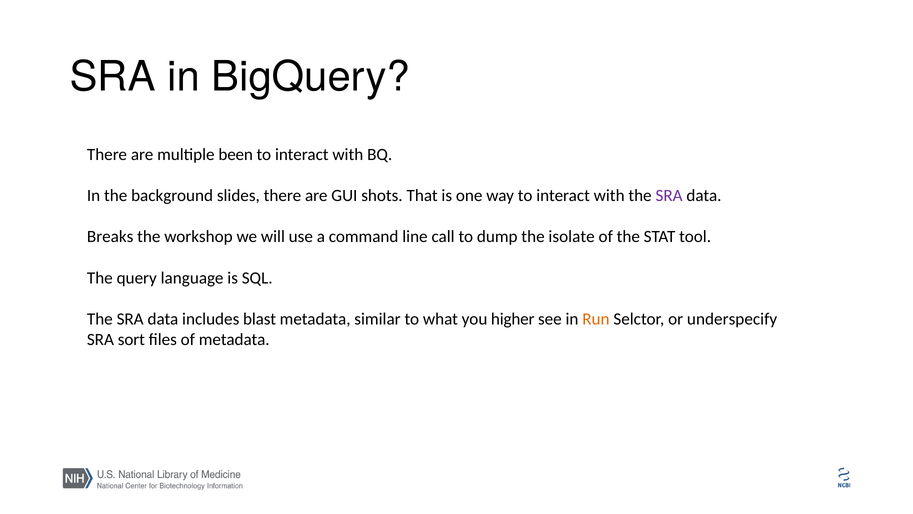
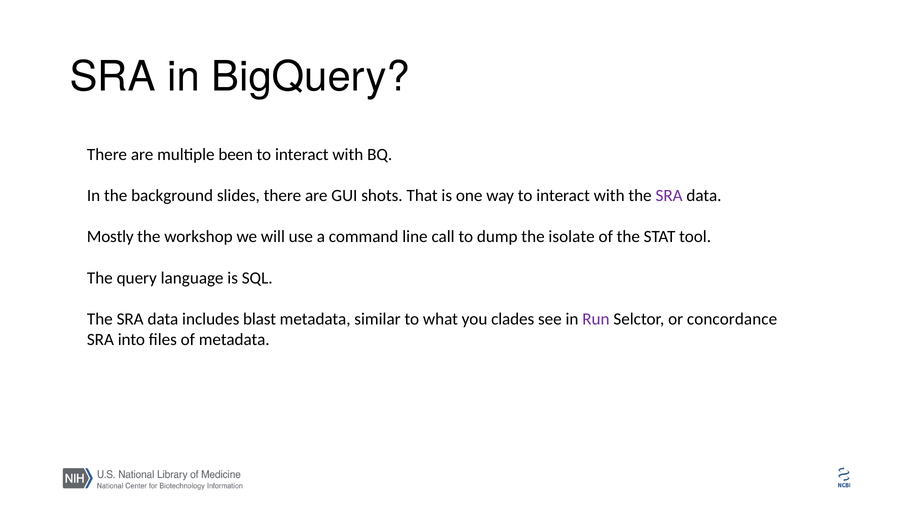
Breaks: Breaks -> Mostly (110, 237)
higher: higher -> clades (513, 319)
Run colour: orange -> purple (596, 319)
underspecify: underspecify -> concordance (732, 319)
sort: sort -> into (131, 339)
